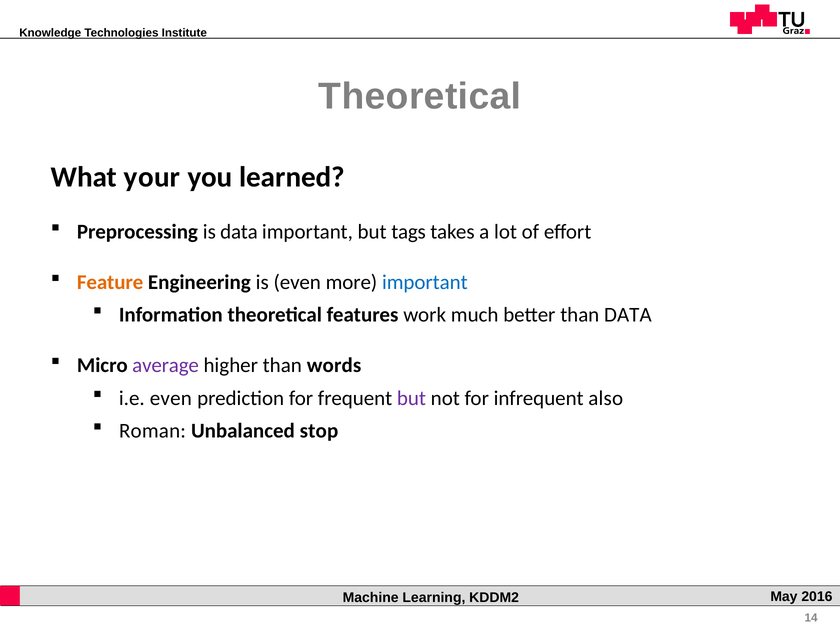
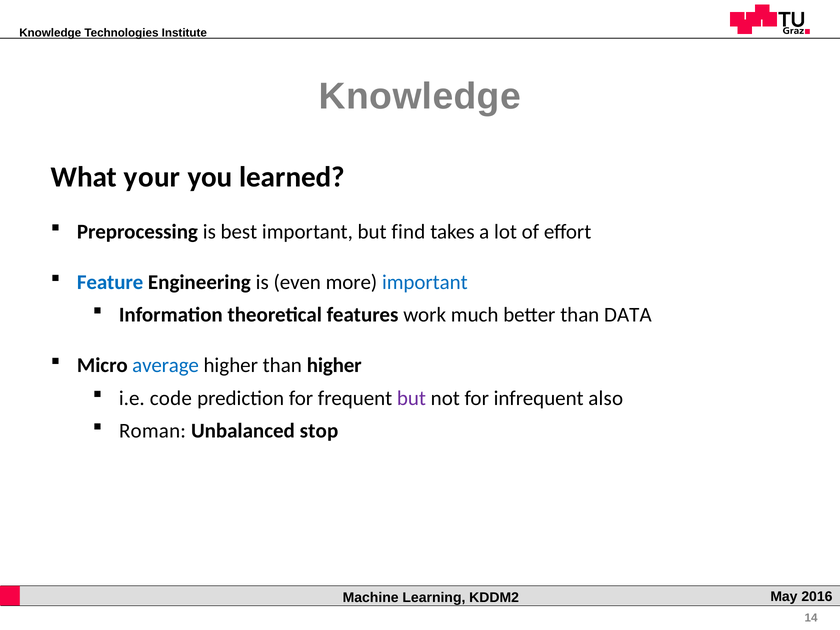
Theoretical: Theoretical -> Knowledge (420, 96)
is data: data -> best (239, 232)
tags: tags -> find (408, 232)
Feature colour: orange -> blue (110, 282)
average colour: purple -> blue (166, 365)
than words: words -> higher (334, 365)
i.e even: even -> code (171, 398)
